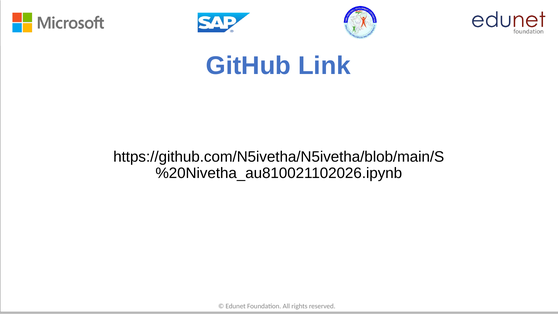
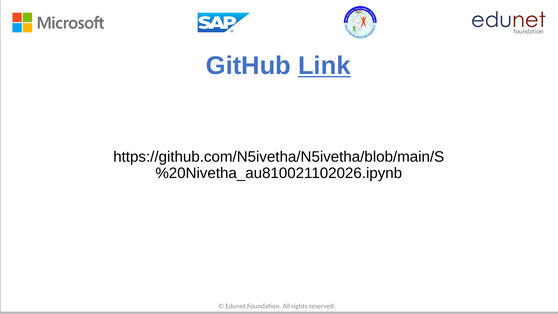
Link underline: none -> present (324, 66)
